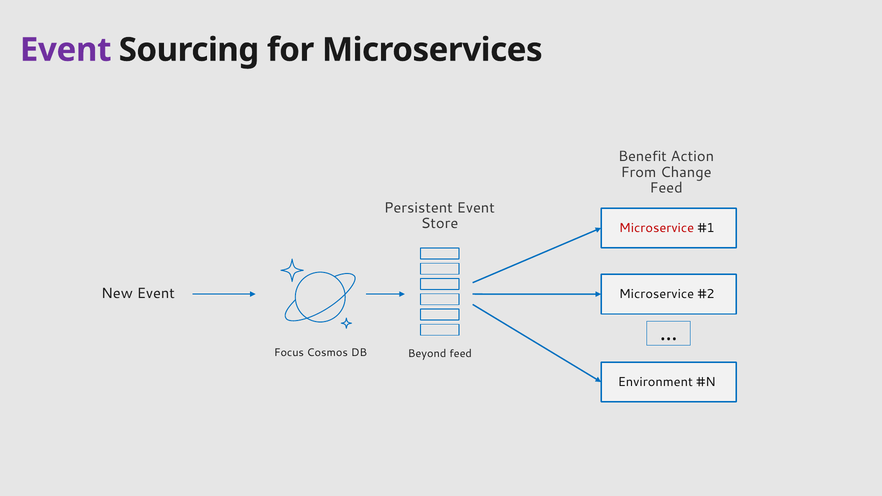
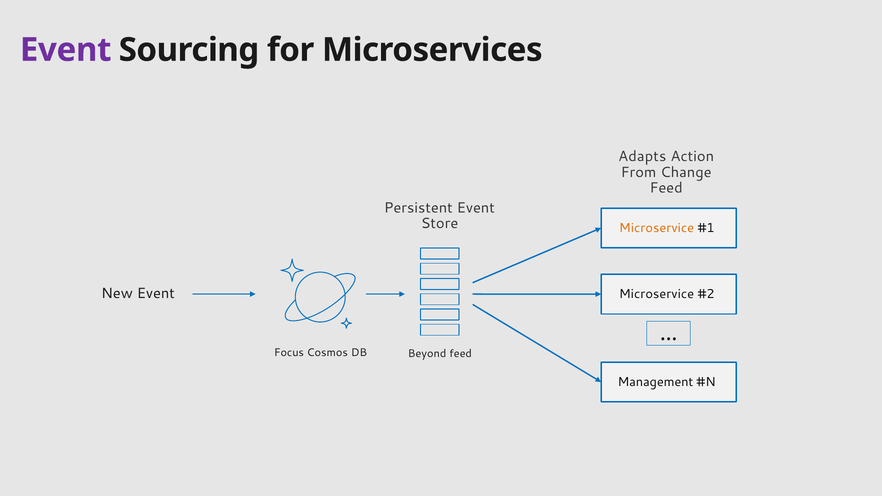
Benefit: Benefit -> Adapts (642, 156)
Microservice colour: red -> orange (657, 228)
Environment: Environment -> Management (655, 382)
